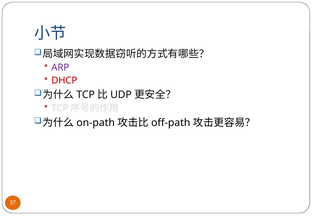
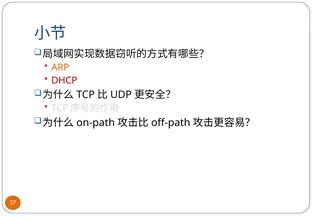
ARP colour: purple -> orange (60, 67)
